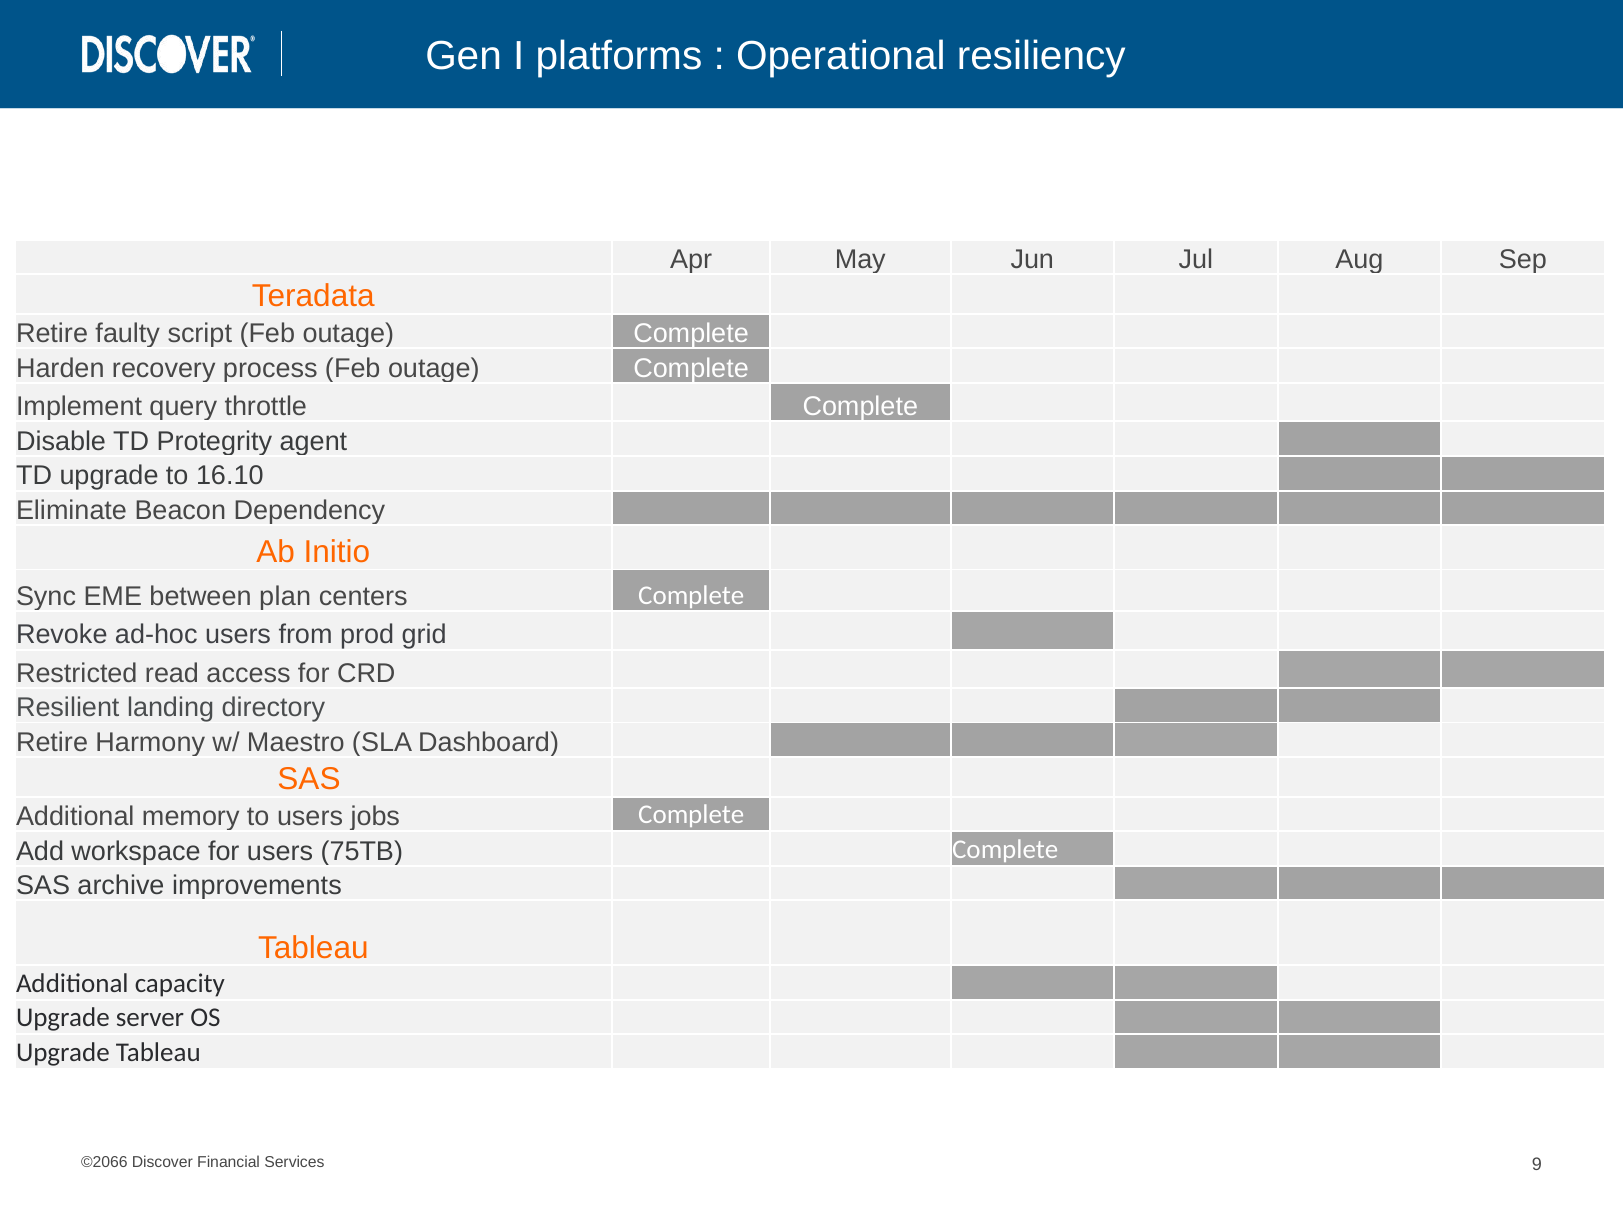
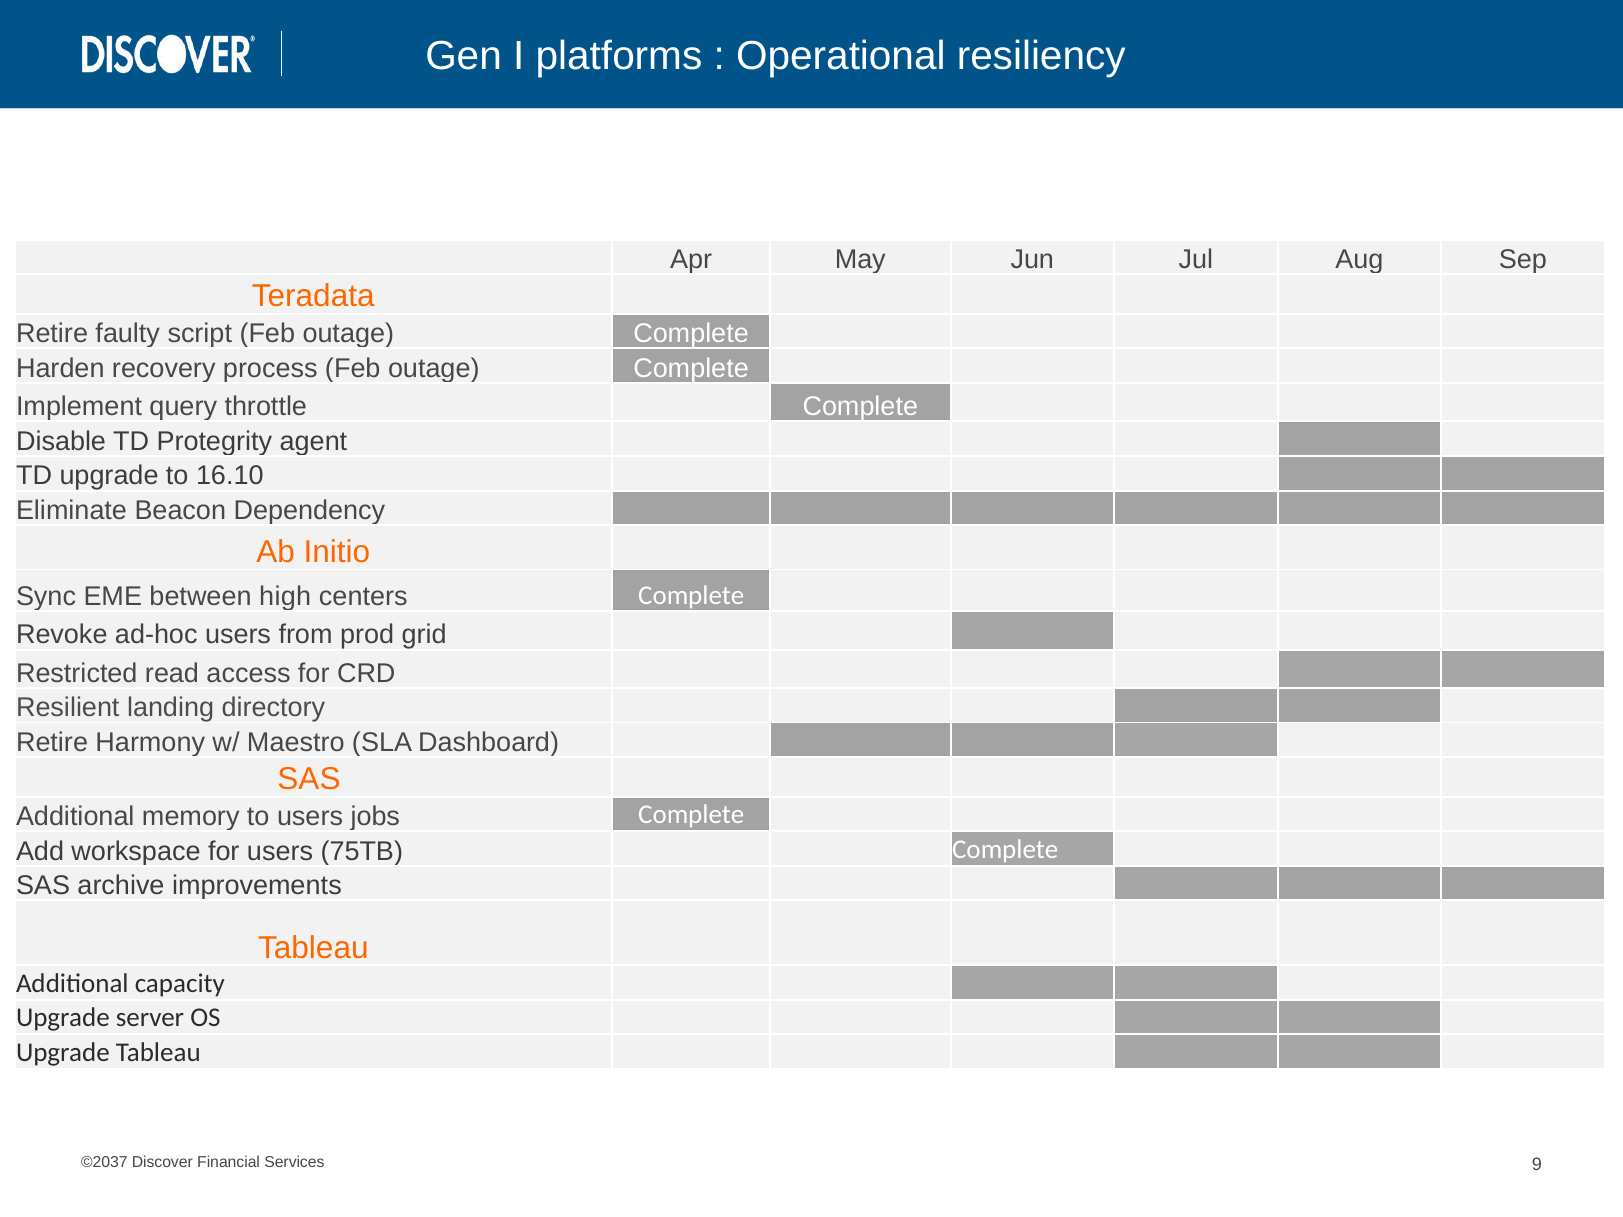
plan: plan -> high (285, 597)
©2066: ©2066 -> ©2037 (104, 1163)
